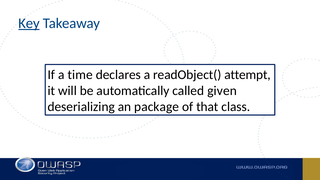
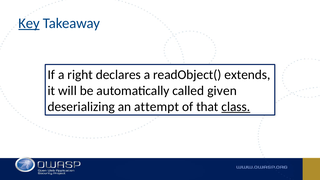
time: time -> right (80, 75)
attempt: attempt -> extends (247, 75)
package: package -> attempt (157, 107)
class underline: none -> present (236, 107)
